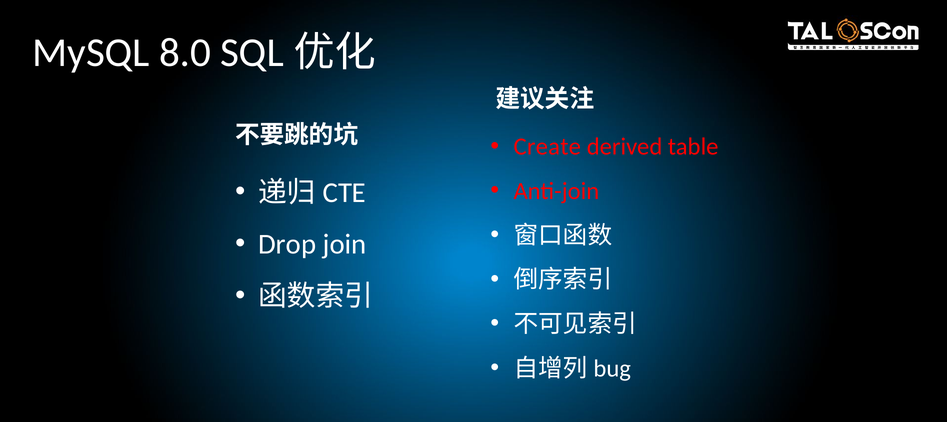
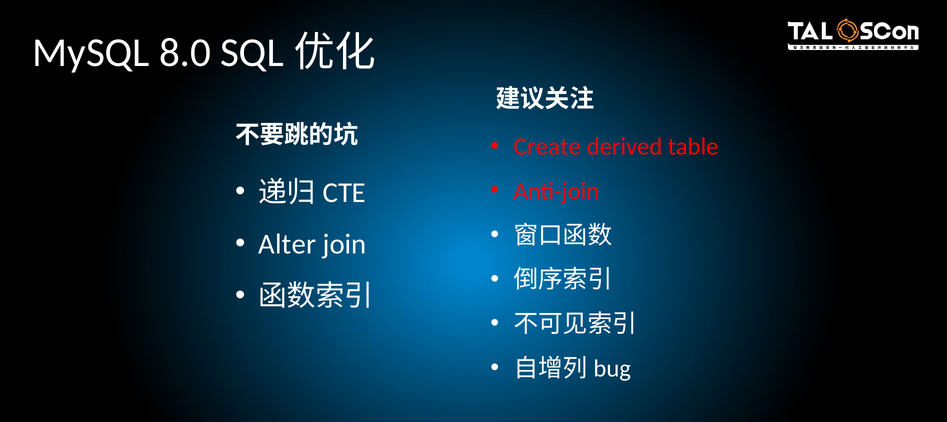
Drop: Drop -> Alter (287, 244)
